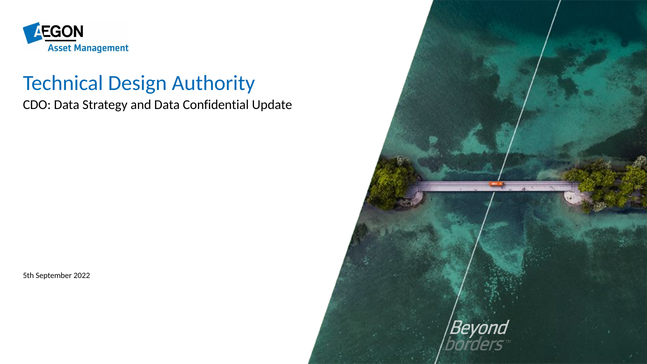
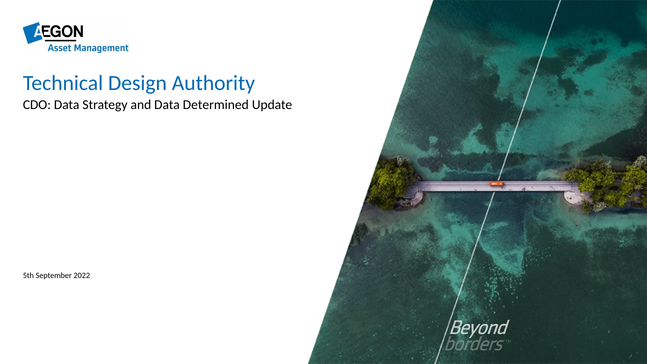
Confidential: Confidential -> Determined (216, 105)
